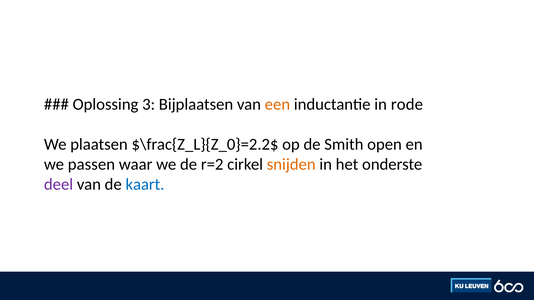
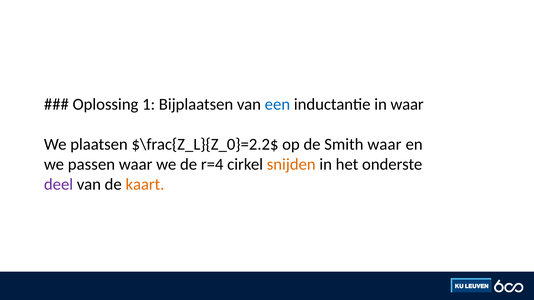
3: 3 -> 1 (149, 104)
een colour: orange -> blue (277, 104)
in rode: rode -> waar (407, 104)
Smith open: open -> waar (384, 144)
r=2: r=2 -> r=4 (212, 165)
kaart colour: blue -> orange (145, 185)
